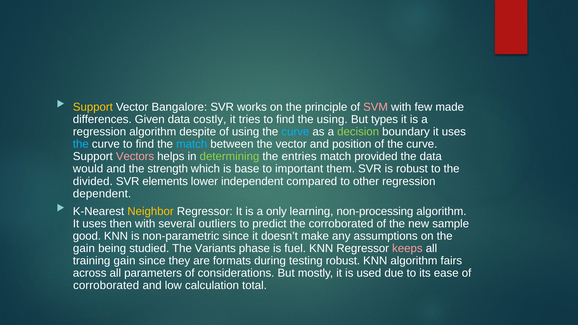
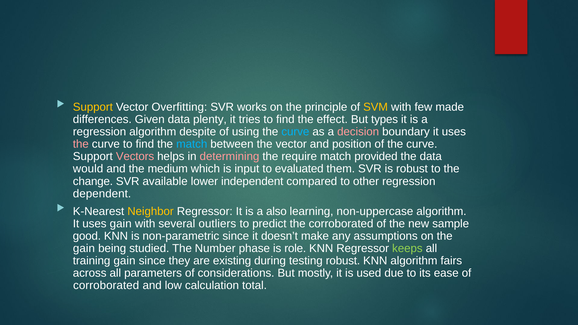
Bangalore: Bangalore -> Overfitting (179, 107)
SVM colour: pink -> yellow (376, 107)
costly: costly -> plenty (210, 120)
the using: using -> effect (332, 120)
decision colour: light green -> pink (358, 132)
the colour: light blue -> pink (81, 144)
determining colour: light green -> pink (229, 157)
entries: entries -> require (299, 157)
strength: strength -> medium (168, 169)
base: base -> input (247, 169)
important: important -> evaluated (299, 169)
divided: divided -> change (93, 181)
elements: elements -> available (165, 181)
only: only -> also (276, 211)
non-processing: non-processing -> non-uppercase (375, 211)
uses then: then -> gain (121, 224)
Variants: Variants -> Number (215, 248)
fuel: fuel -> role (295, 248)
keeps colour: pink -> light green (407, 248)
formats: formats -> existing (232, 261)
